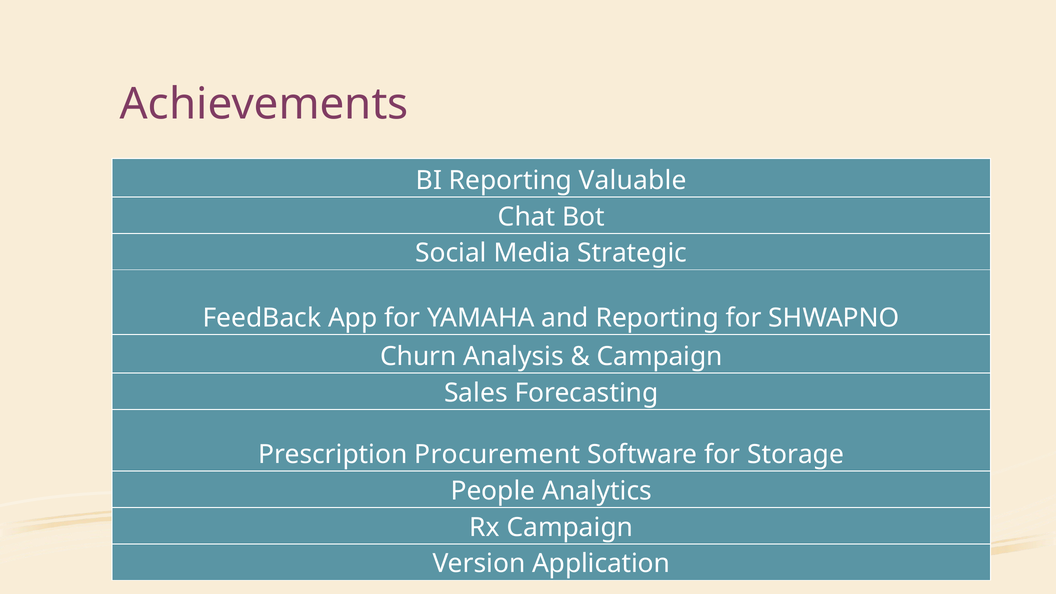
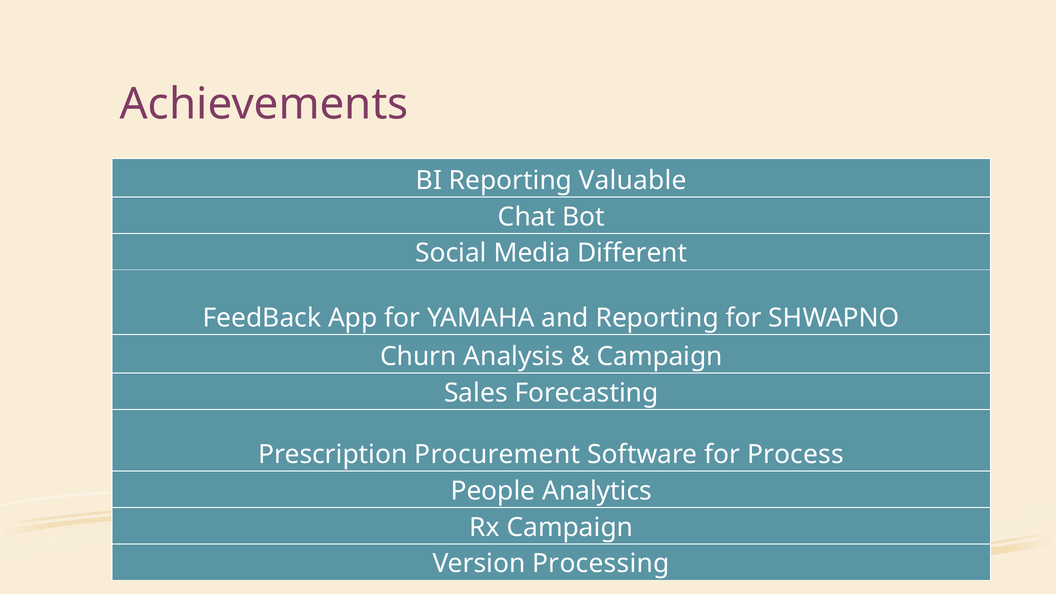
Strategic: Strategic -> Different (632, 253)
Storage: Storage -> Process (795, 455)
Application: Application -> Processing (601, 564)
